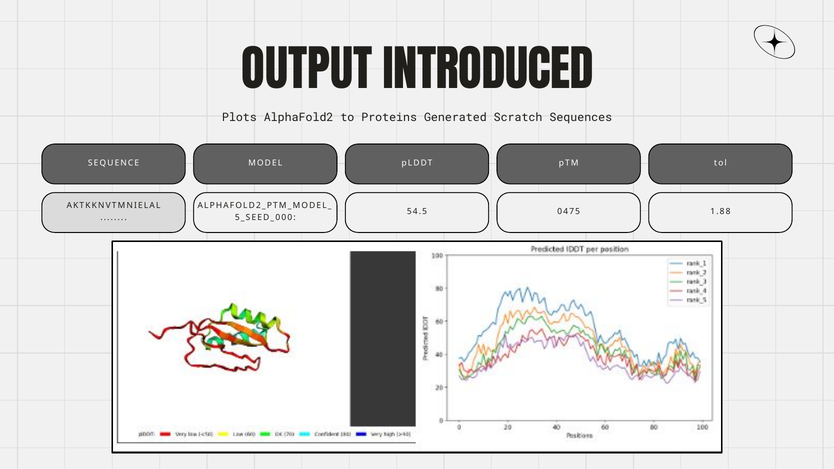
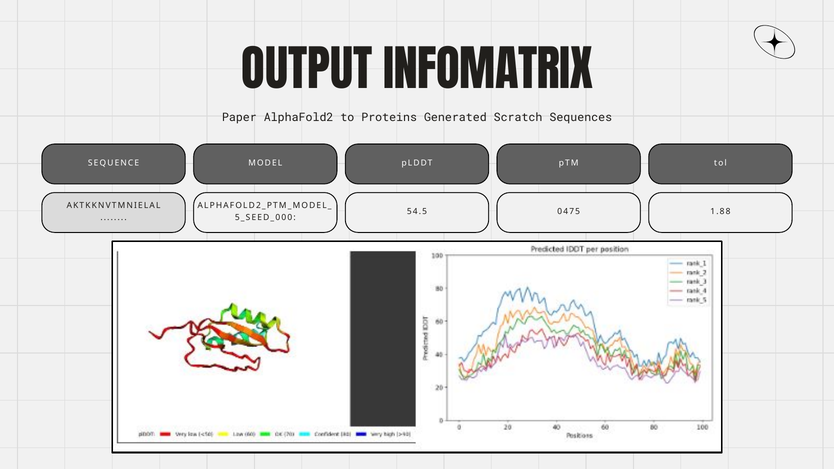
INTRODUCED: INTRODUCED -> INFOMATRIX (488, 72)
Plots: Plots -> Paper (239, 117)
